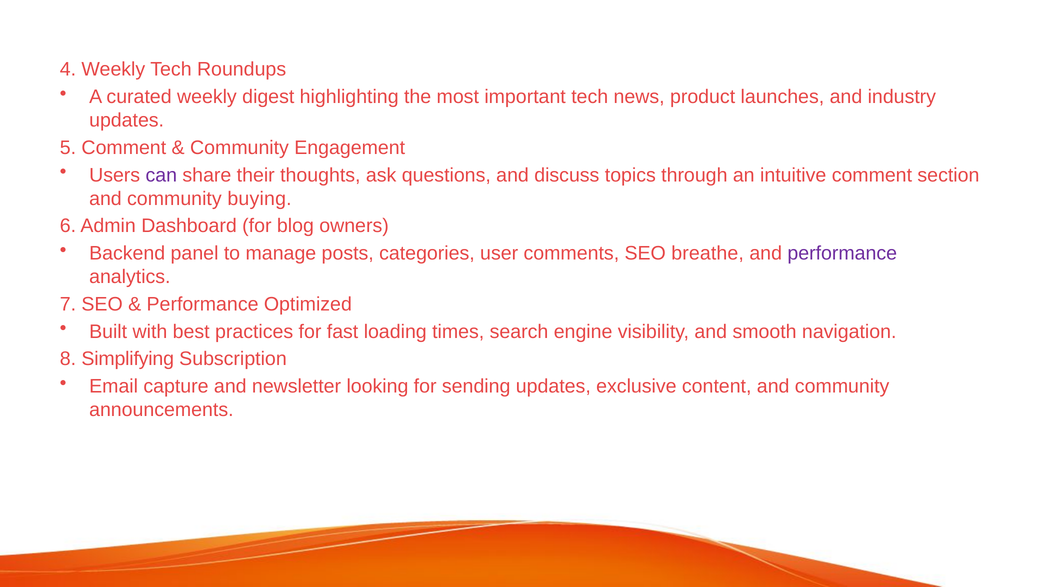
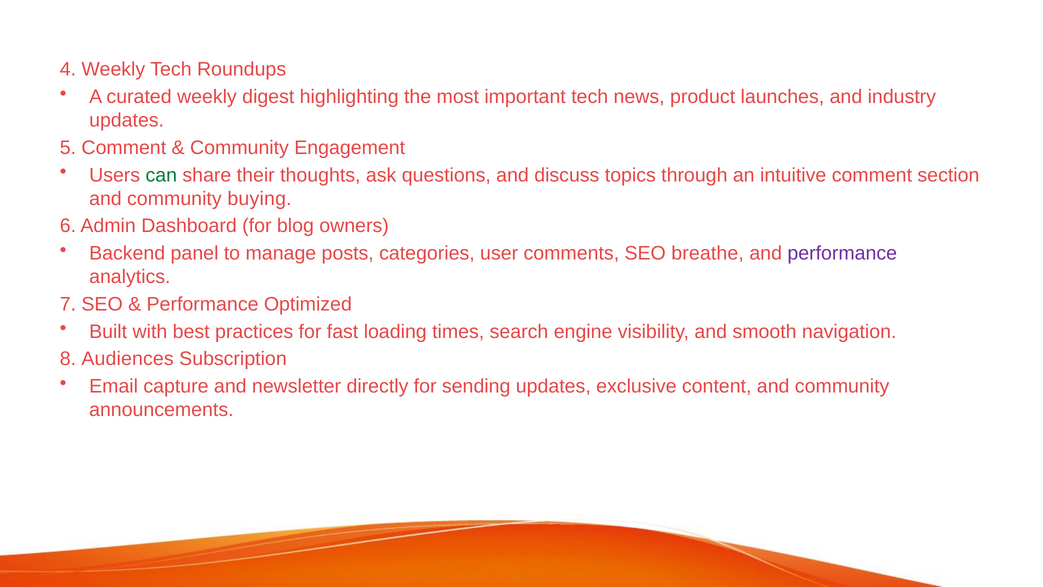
can colour: purple -> green (161, 175)
Simplifying: Simplifying -> Audiences (128, 359)
looking: looking -> directly (377, 386)
